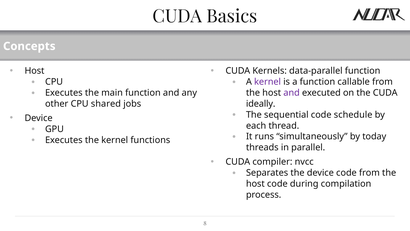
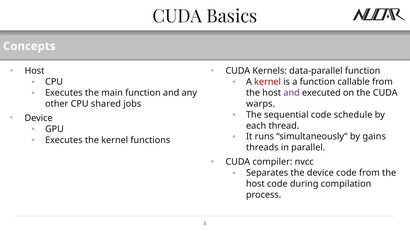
kernel colour: purple -> red (268, 82)
ideally: ideally -> warps (261, 104)
today: today -> gains (374, 136)
